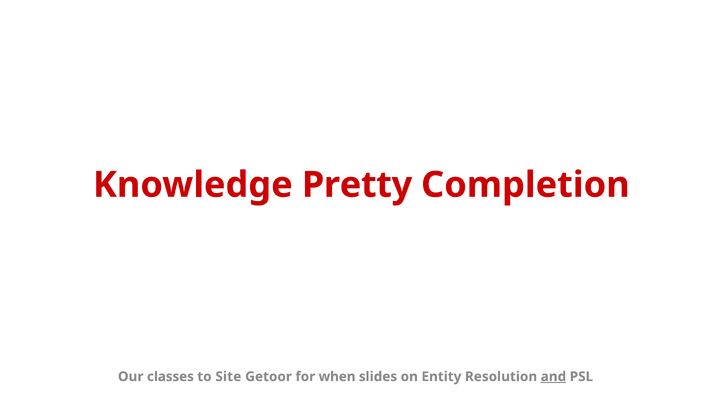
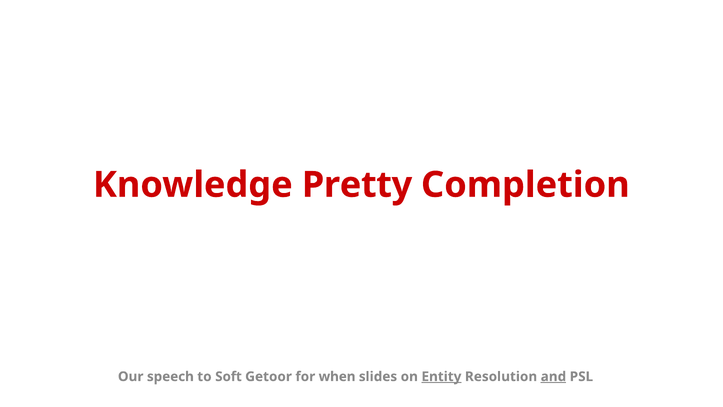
classes: classes -> speech (170, 376)
Site: Site -> Soft (228, 376)
Entity underline: none -> present (441, 376)
